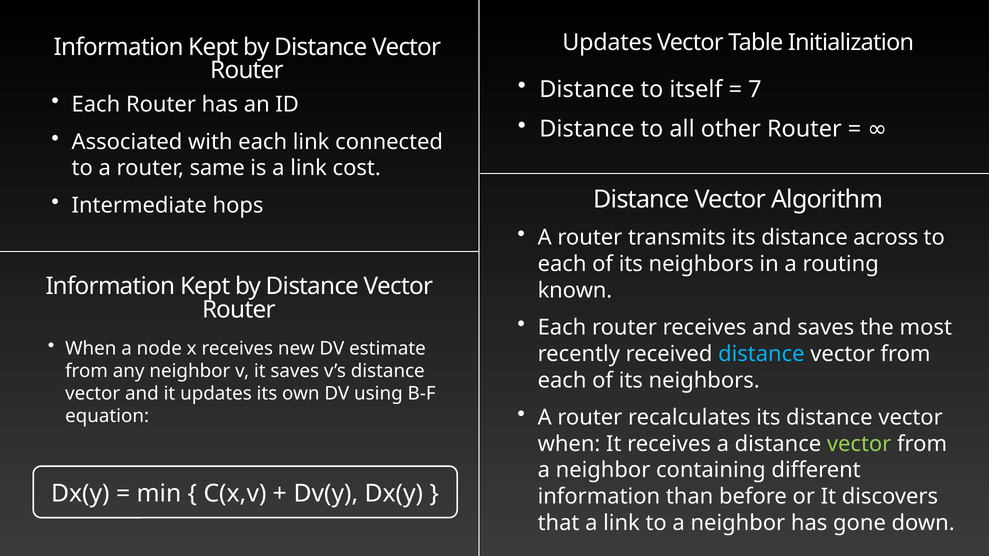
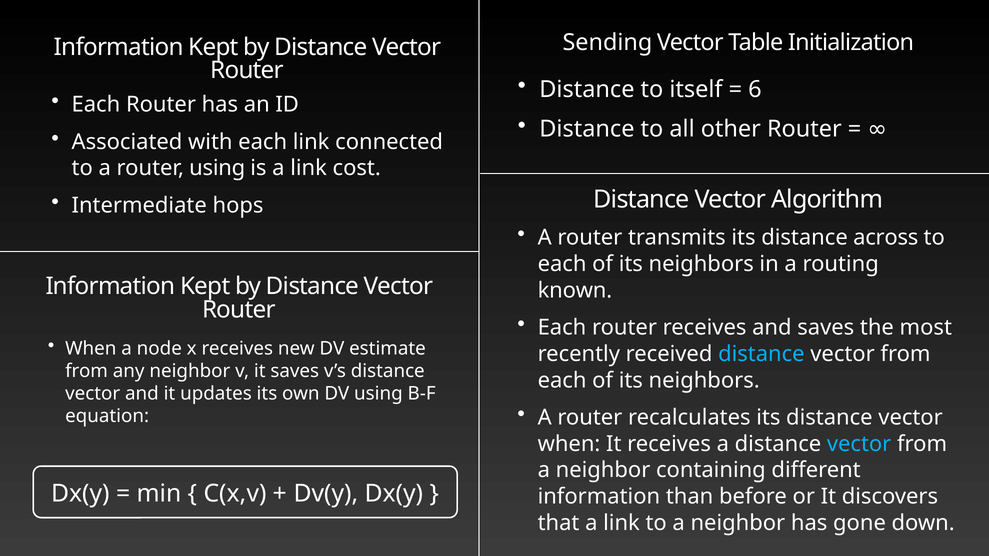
Updates: Updates -> Sending (607, 43)
7: 7 -> 6 (755, 90)
router same: same -> using (217, 168)
vector colour: light green -> light blue (859, 444)
